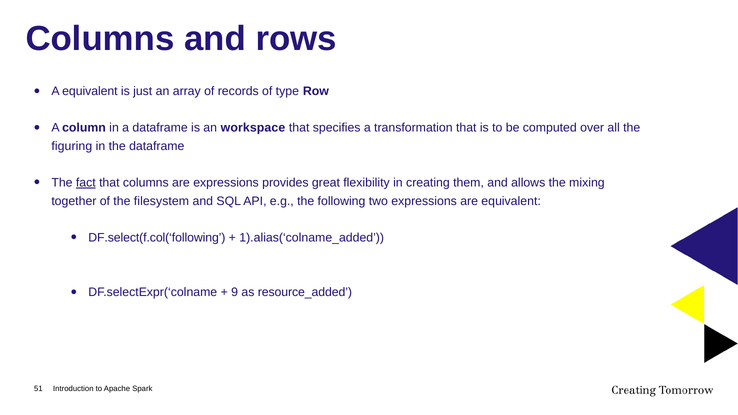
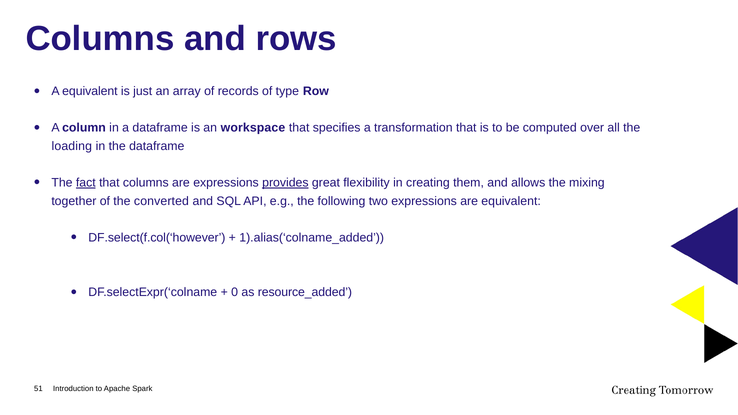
figuring: figuring -> loading (72, 146)
provides underline: none -> present (285, 183)
filesystem: filesystem -> converted (161, 201)
DF.select(f.col(‘following: DF.select(f.col(‘following -> DF.select(f.col(‘however (157, 238)
9: 9 -> 0 (235, 292)
